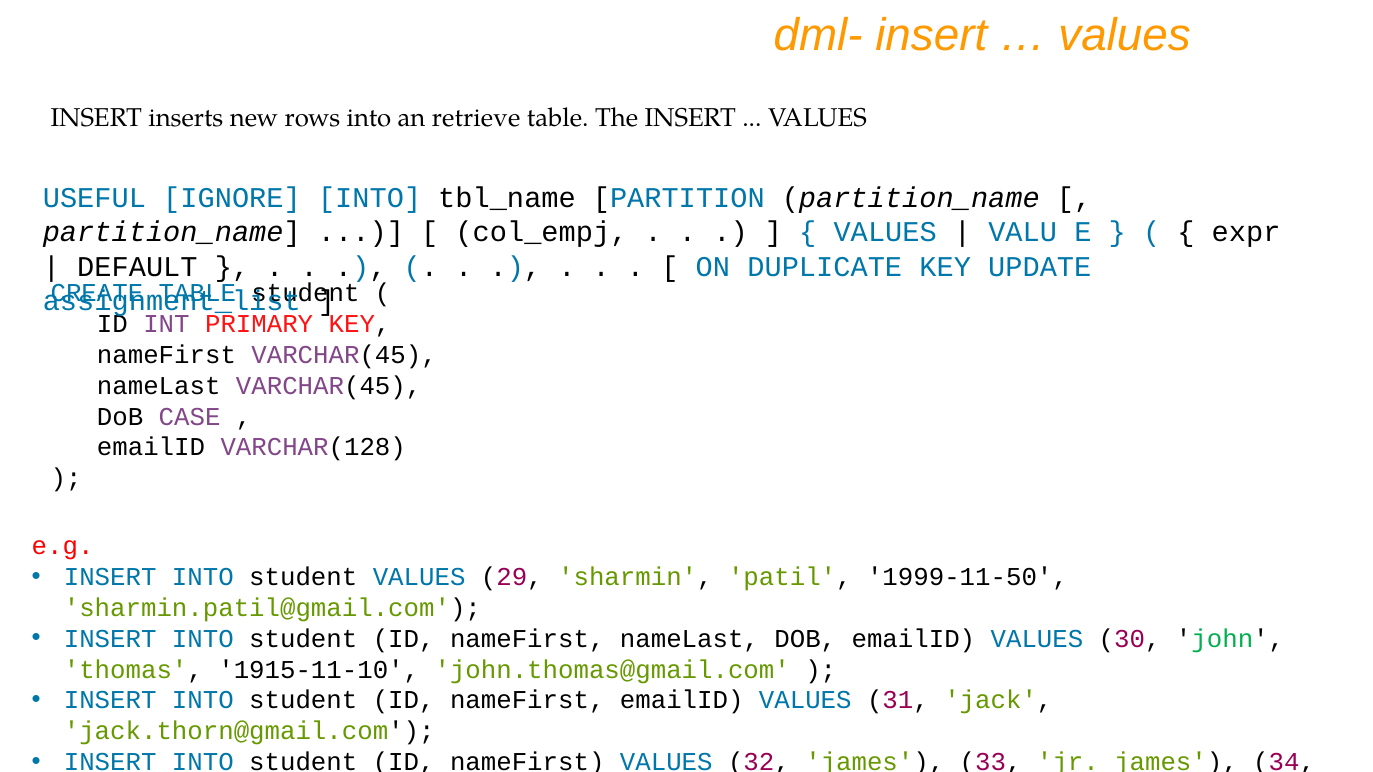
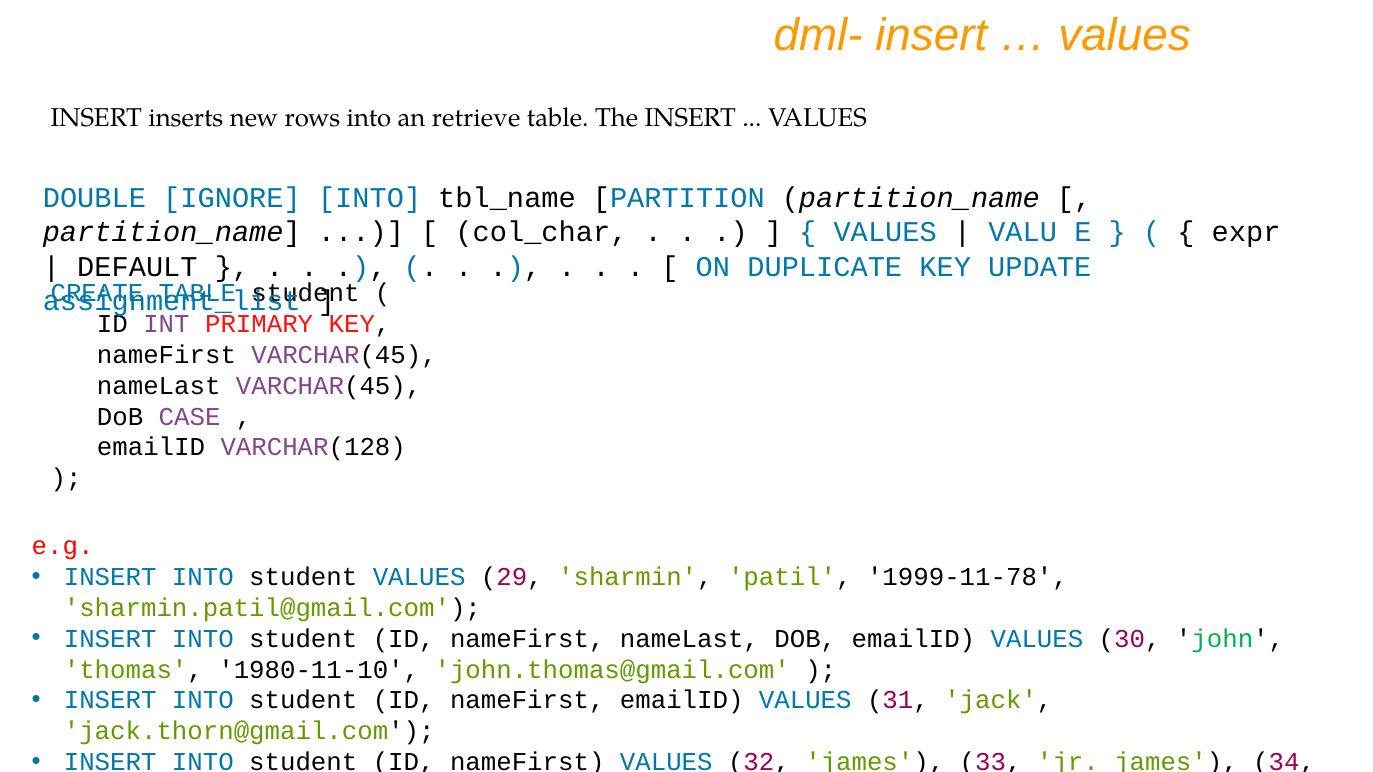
USEFUL: USEFUL -> DOUBLE (94, 198)
col_empj: col_empj -> col_char (541, 232)
1999-11-50: 1999-11-50 -> 1999-11-78 (967, 577)
1915-11-10: 1915-11-10 -> 1980-11-10 (319, 670)
